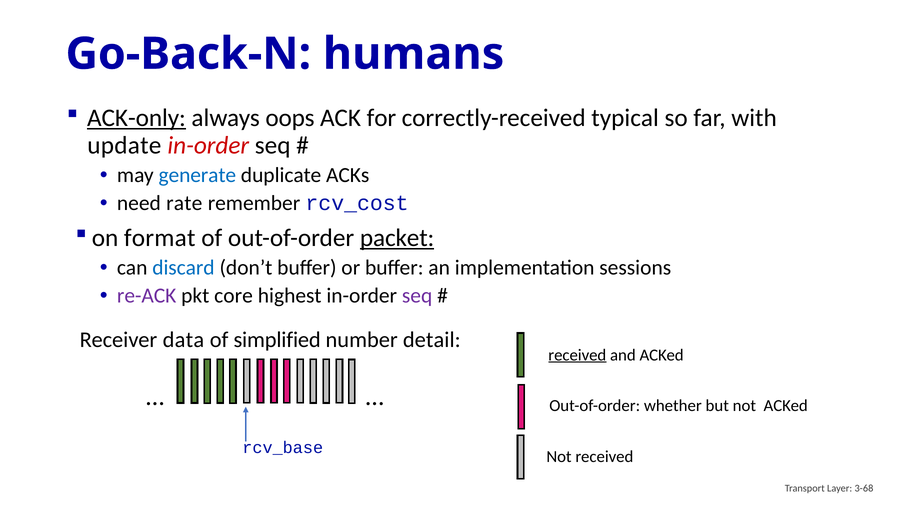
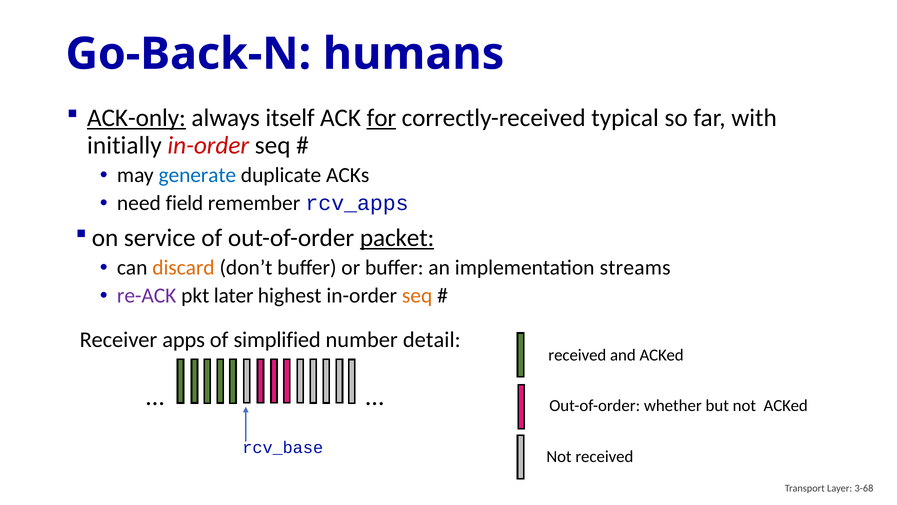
oops: oops -> itself (290, 118)
for underline: none -> present (381, 118)
update: update -> initially (124, 145)
rate: rate -> field (184, 203)
rcv_cost: rcv_cost -> rcv_apps (357, 203)
format: format -> service (160, 238)
discard colour: blue -> orange (183, 268)
sessions: sessions -> streams (635, 268)
core: core -> later (234, 295)
seq colour: purple -> orange (417, 295)
data: data -> apps (184, 340)
received underline: present -> none (577, 355)
